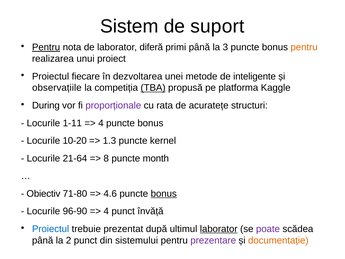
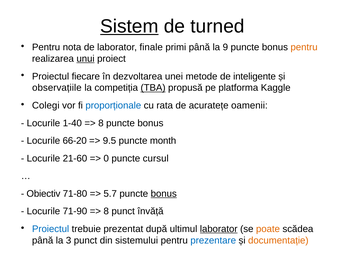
Sistem underline: none -> present (129, 26)
suport: suport -> turned (217, 26)
Pentru underline: present -> none (46, 47)
diferă: diferă -> finale (151, 47)
3: 3 -> 9 (225, 47)
unui underline: none -> present (86, 59)
During: During -> Colegi (46, 105)
proporționale colour: purple -> blue (113, 105)
structuri: structuri -> oamenii (249, 105)
1-11: 1-11 -> 1-40 (72, 123)
4: 4 -> 8 (101, 123)
10-20: 10-20 -> 66-20 (75, 141)
1.3: 1.3 -> 9.5 (109, 141)
kernel: kernel -> month (163, 141)
21-64: 21-64 -> 21-60 (75, 158)
8: 8 -> 0 (106, 158)
month: month -> cursul (156, 158)
4.6: 4.6 -> 5.7 (110, 193)
96-90: 96-90 -> 71-90 (75, 211)
4: 4 -> 8 (106, 211)
poate colour: purple -> orange (268, 229)
2: 2 -> 3 (69, 240)
prezentare colour: purple -> blue (213, 240)
